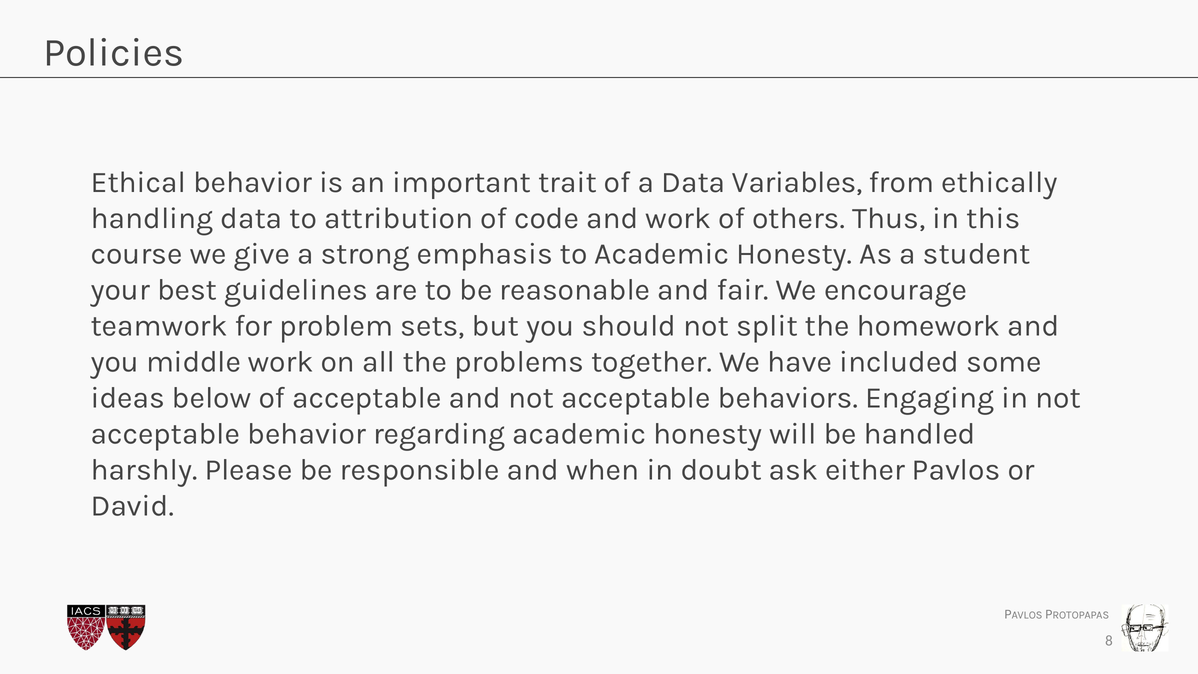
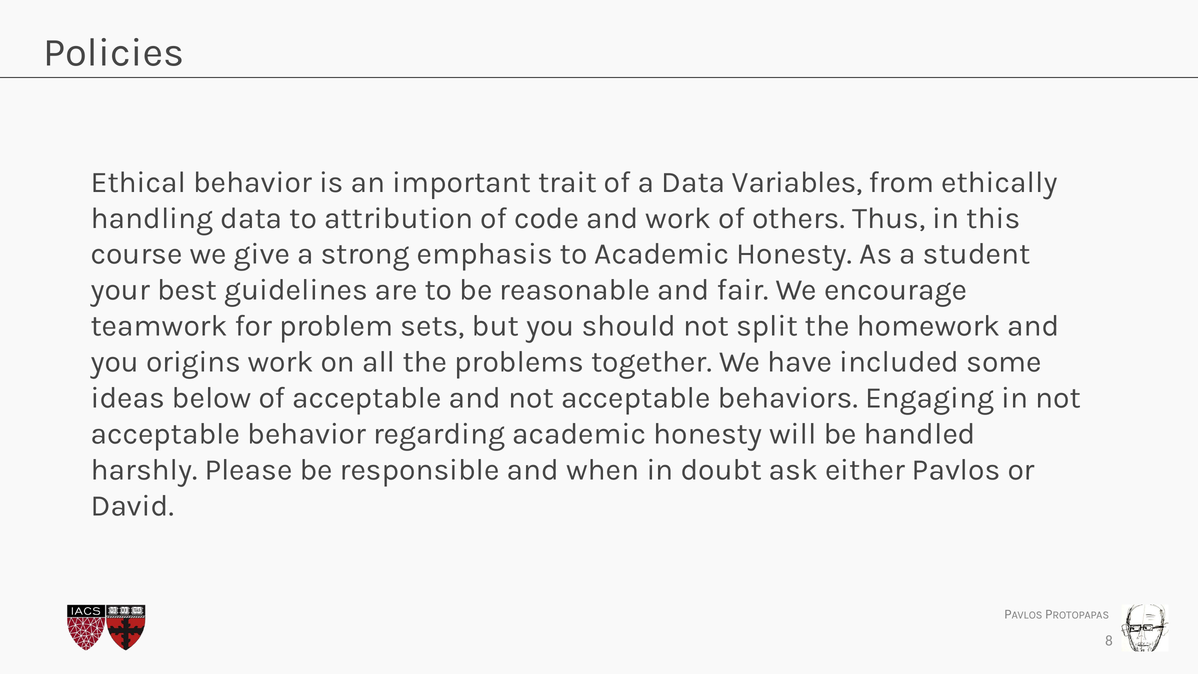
middle: middle -> origins (194, 362)
